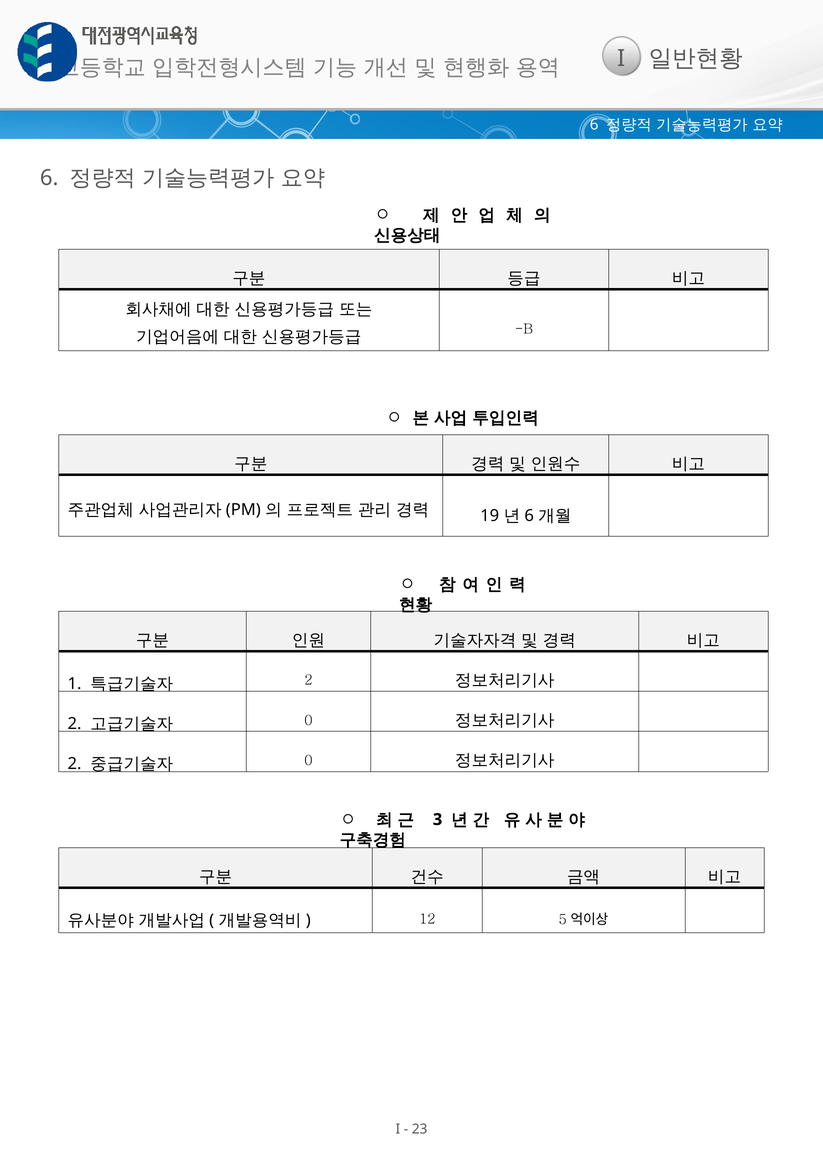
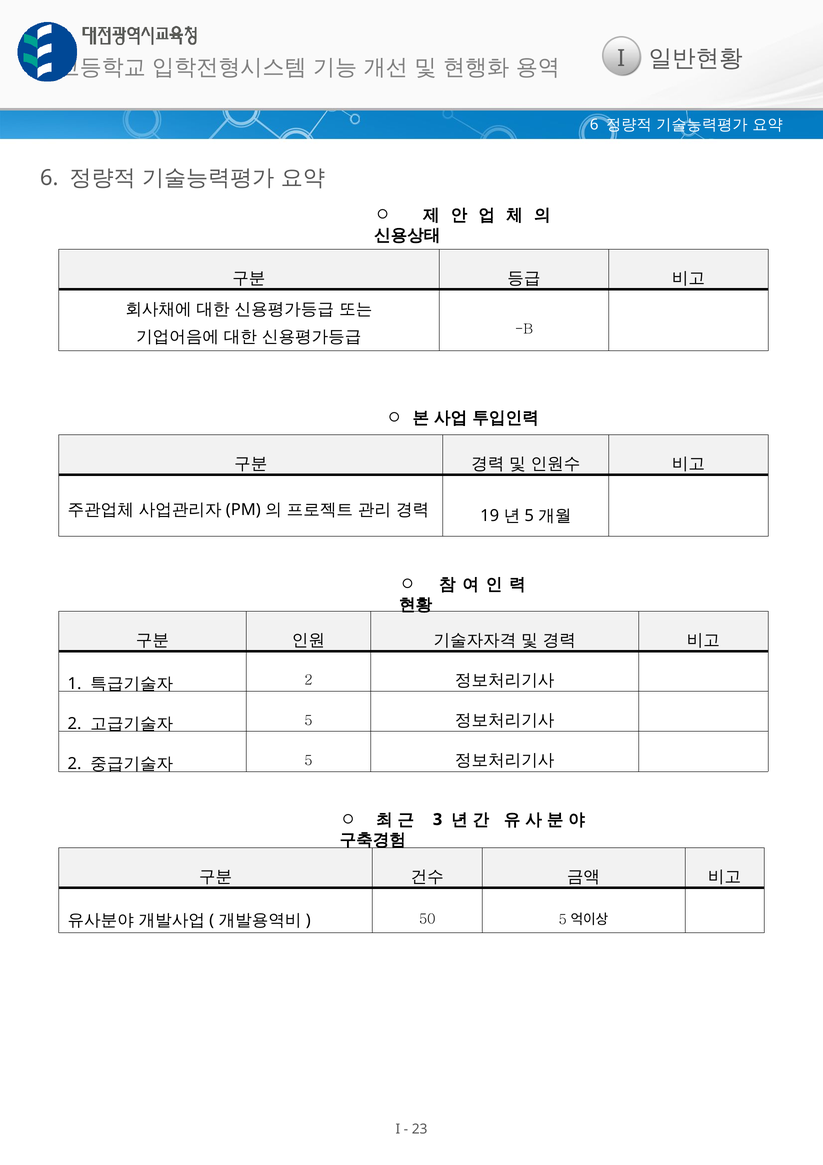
6: 6 -> 5 (529, 515)
0: 0 -> 5 (308, 720)
0: 0 -> 5 (308, 760)
12: 12 -> 50 (427, 919)
